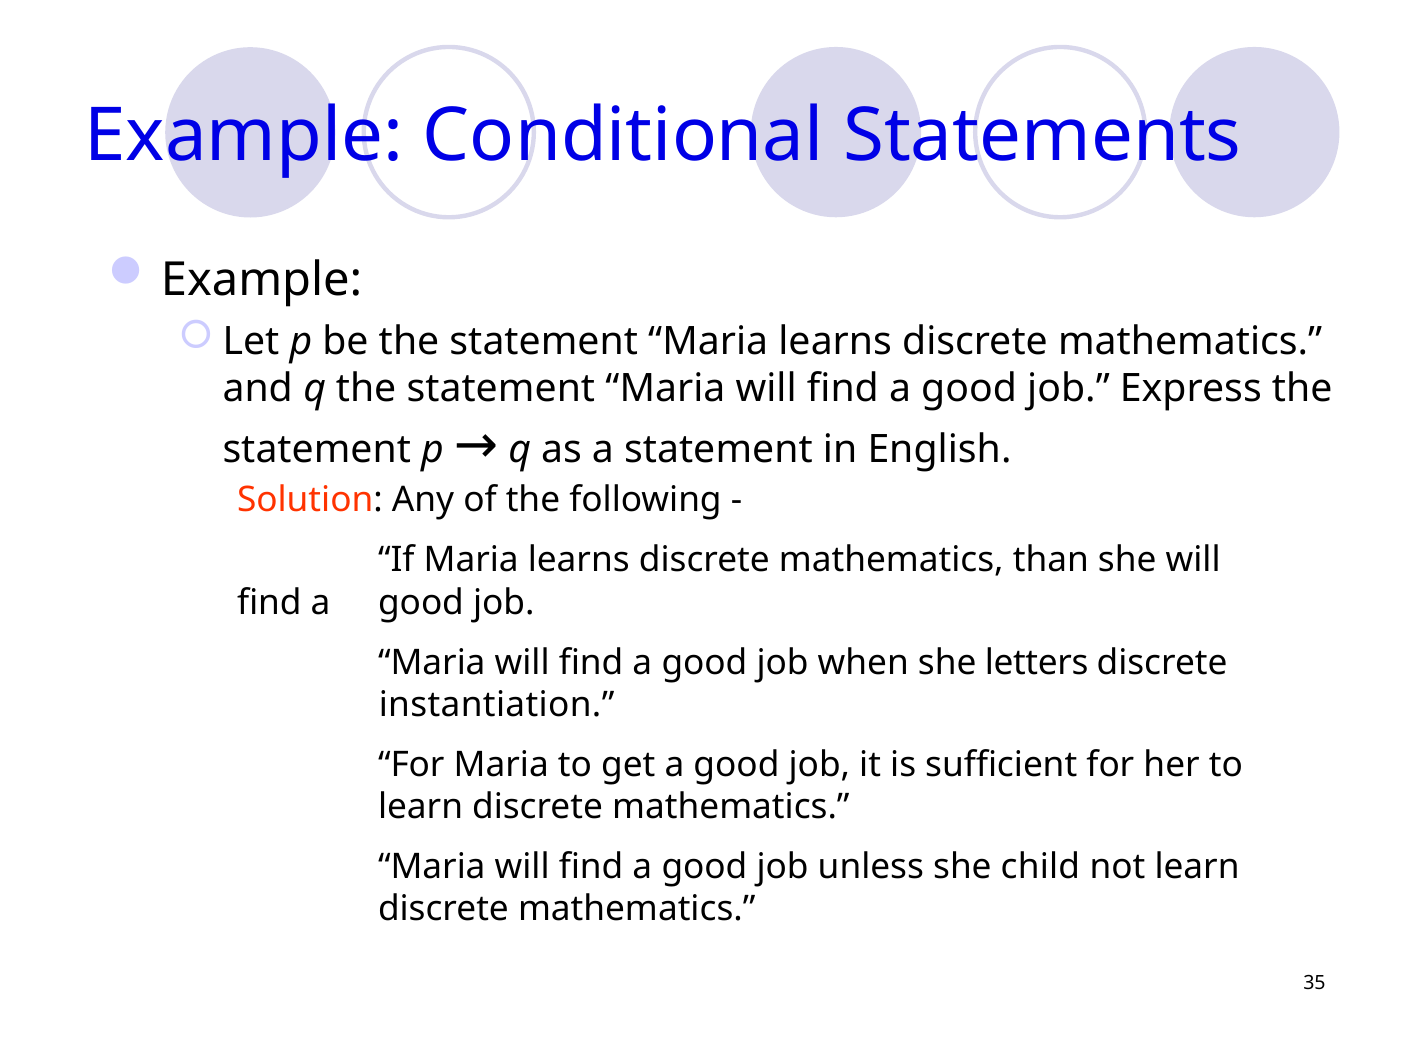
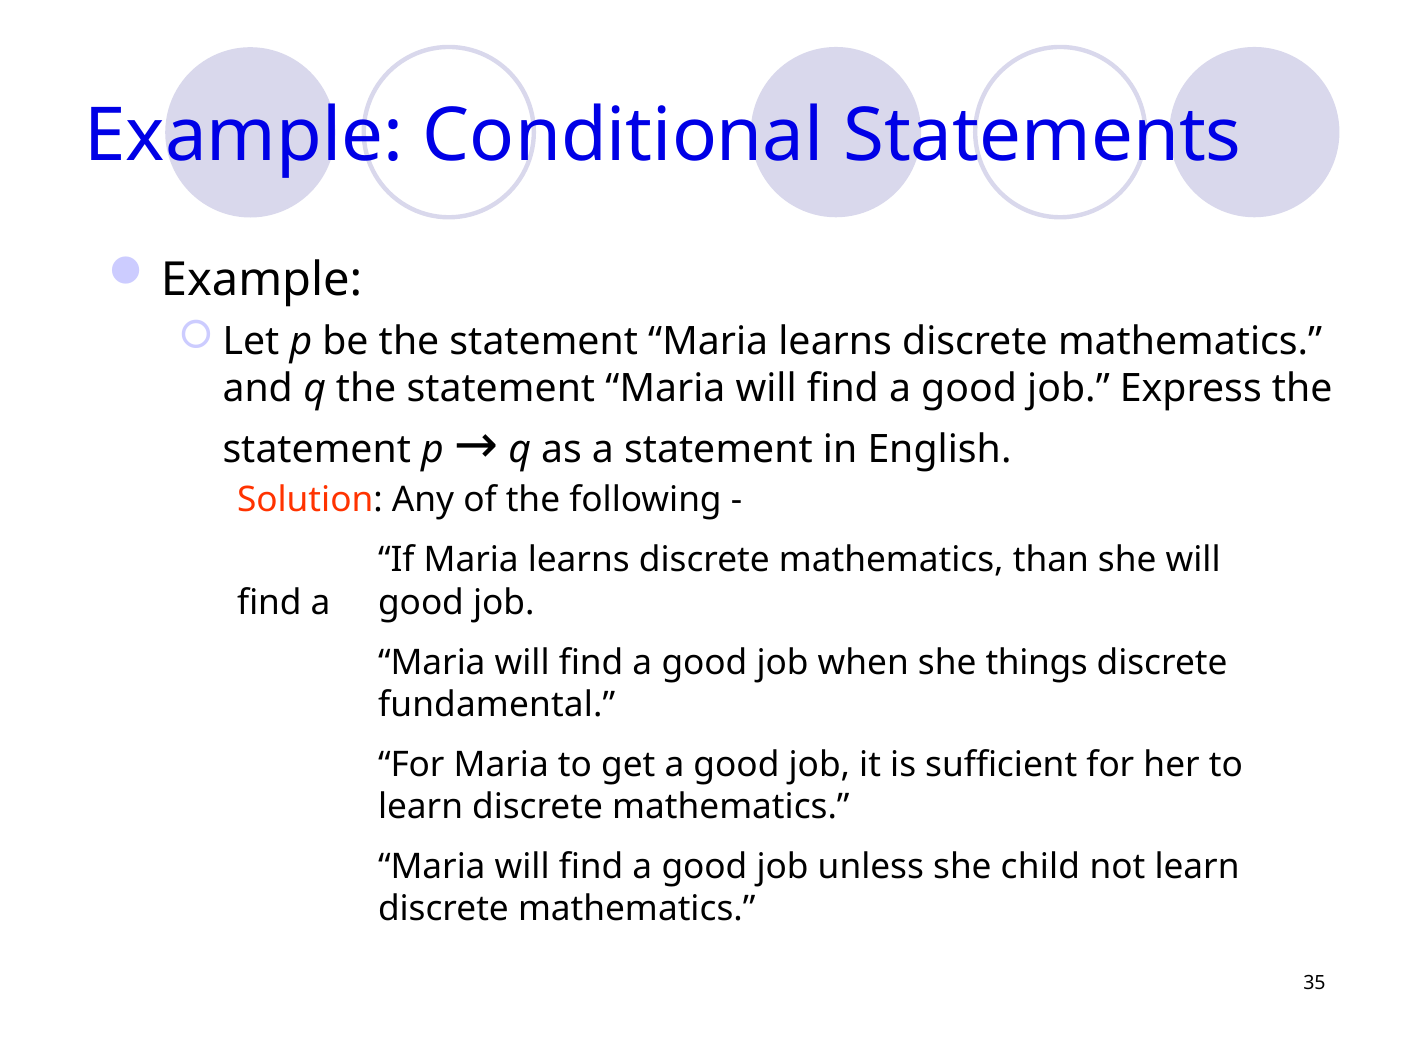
letters: letters -> things (1037, 663)
instantiation: instantiation -> fundamental (497, 705)
